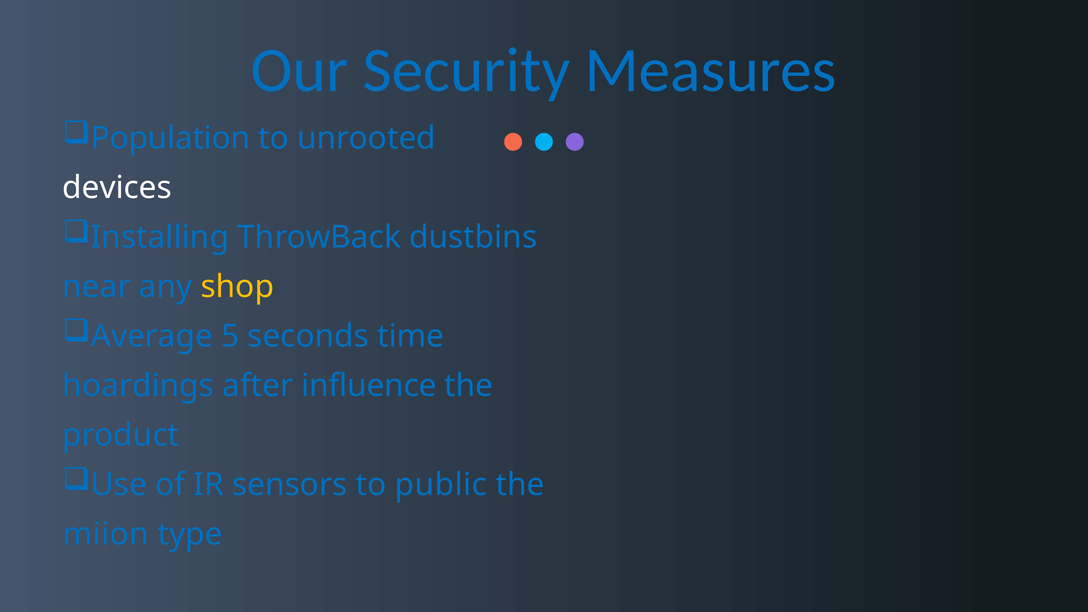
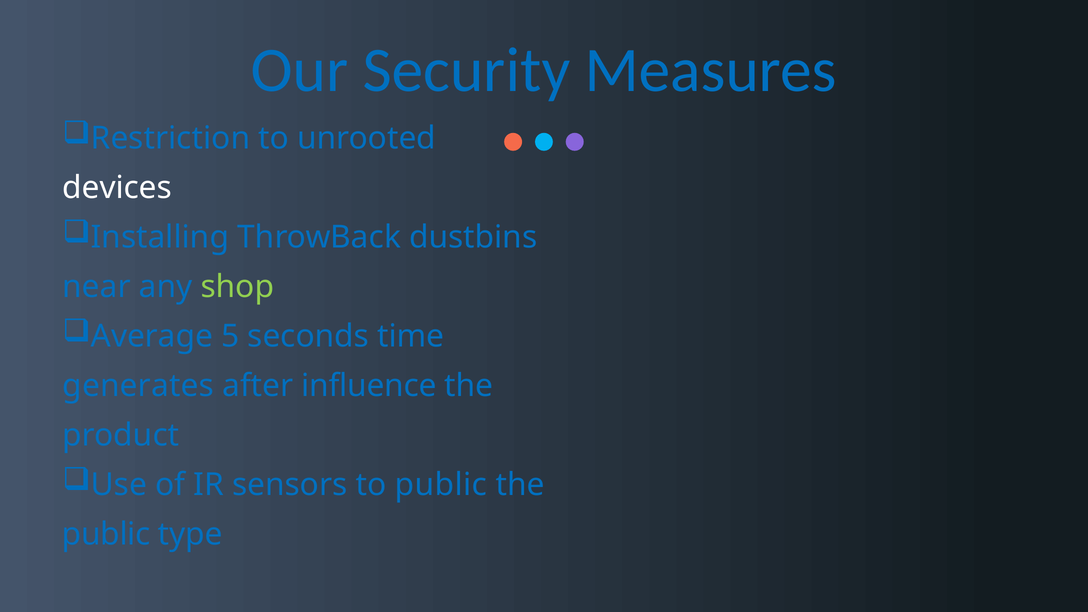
Population: Population -> Restriction (170, 138)
shop colour: yellow -> light green (237, 287)
hoardings: hoardings -> generates (138, 386)
miion: miion -> public (106, 534)
